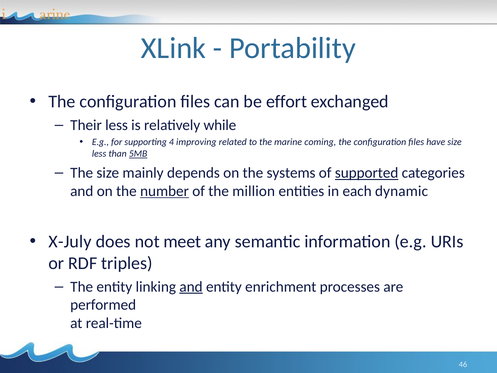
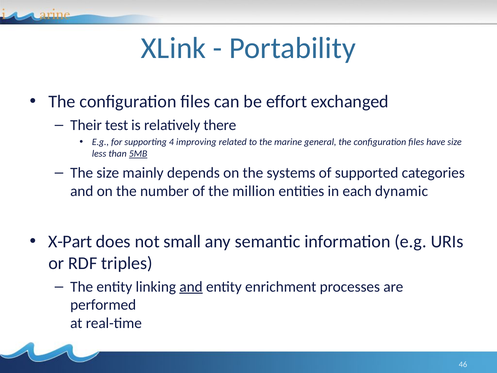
Their less: less -> test (117, 125)
while: while -> there (220, 125)
coming: coming -> general (320, 142)
supported underline: present -> none (367, 173)
number underline: present -> none (164, 191)
X-July: X-July -> X-Part (70, 241)
meet: meet -> small (182, 241)
